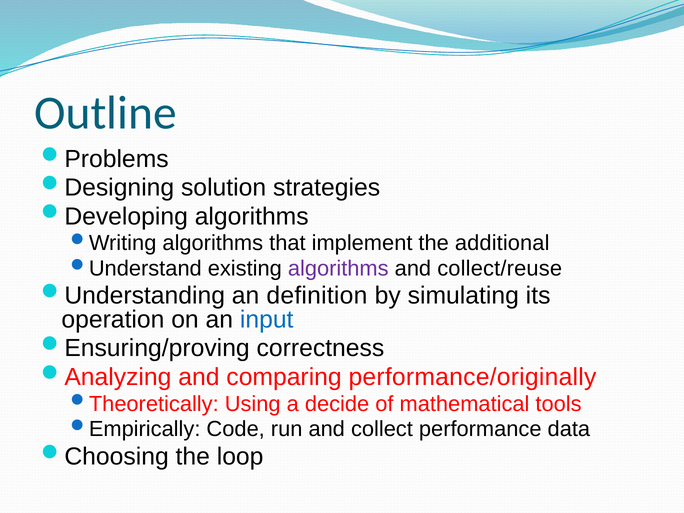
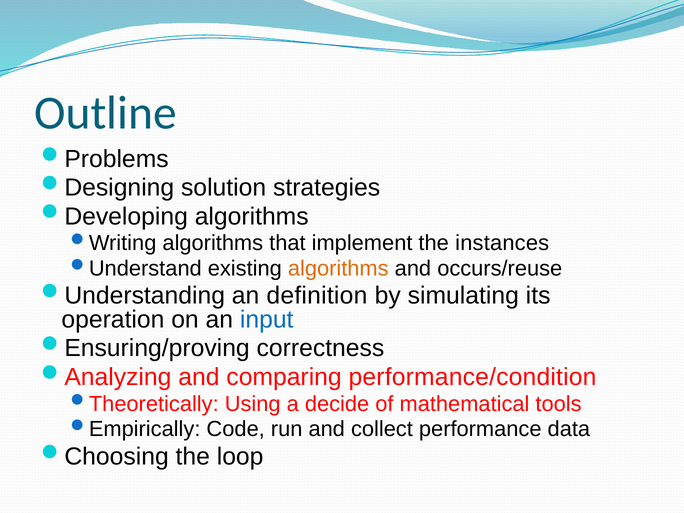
additional: additional -> instances (502, 243)
algorithms colour: purple -> orange (338, 269)
collect/reuse: collect/reuse -> occurs/reuse (500, 269)
performance/originally: performance/originally -> performance/condition (472, 377)
